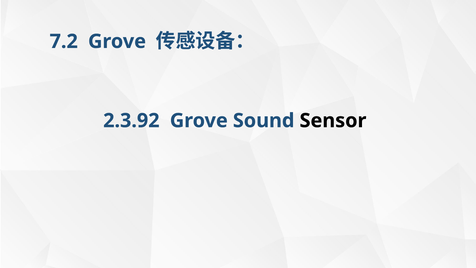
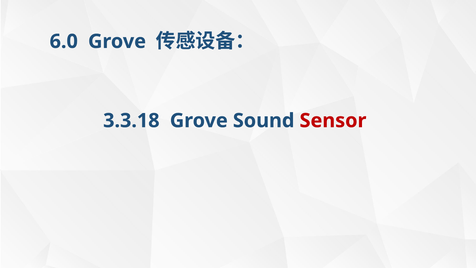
7.2: 7.2 -> 6.0 (64, 41)
2.3.92: 2.3.92 -> 3.3.18 (131, 121)
Sensor colour: black -> red (333, 121)
